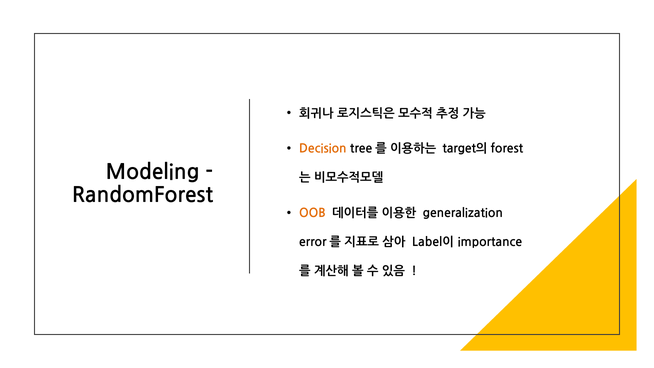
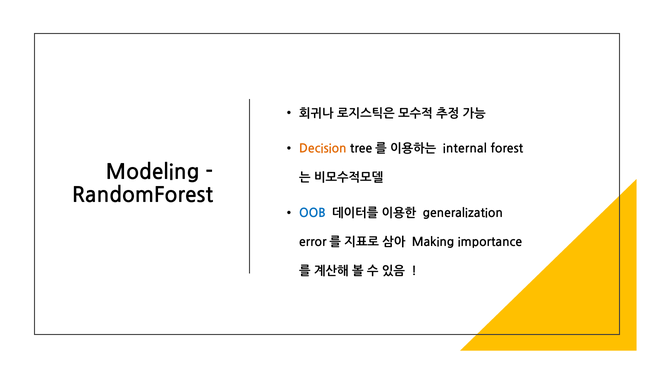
target의: target의 -> internal (465, 149)
OOB colour: orange -> blue (312, 213)
Label이: Label이 -> Making (433, 242)
